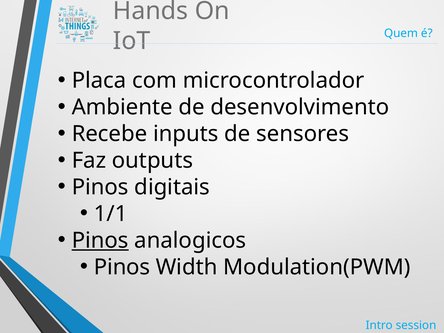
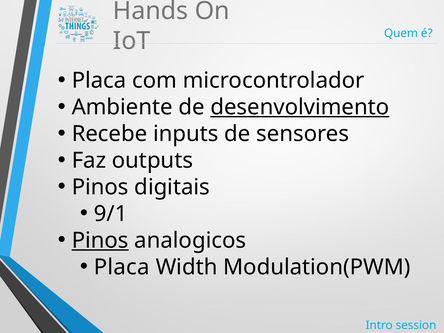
desenvolvimento underline: none -> present (300, 107)
1/1: 1/1 -> 9/1 (111, 214)
Pinos: Pinos -> Placa (122, 267)
